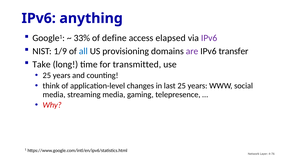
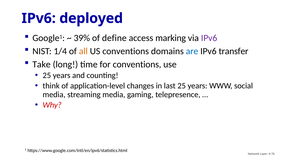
anything: anything -> deployed (91, 18)
33%: 33% -> 39% (82, 38)
elapsed: elapsed -> marking (171, 38)
1/9: 1/9 -> 1/4 (60, 51)
all colour: blue -> orange (83, 51)
US provisioning: provisioning -> conventions (126, 51)
are colour: purple -> blue (192, 51)
for transmitted: transmitted -> conventions (137, 64)
